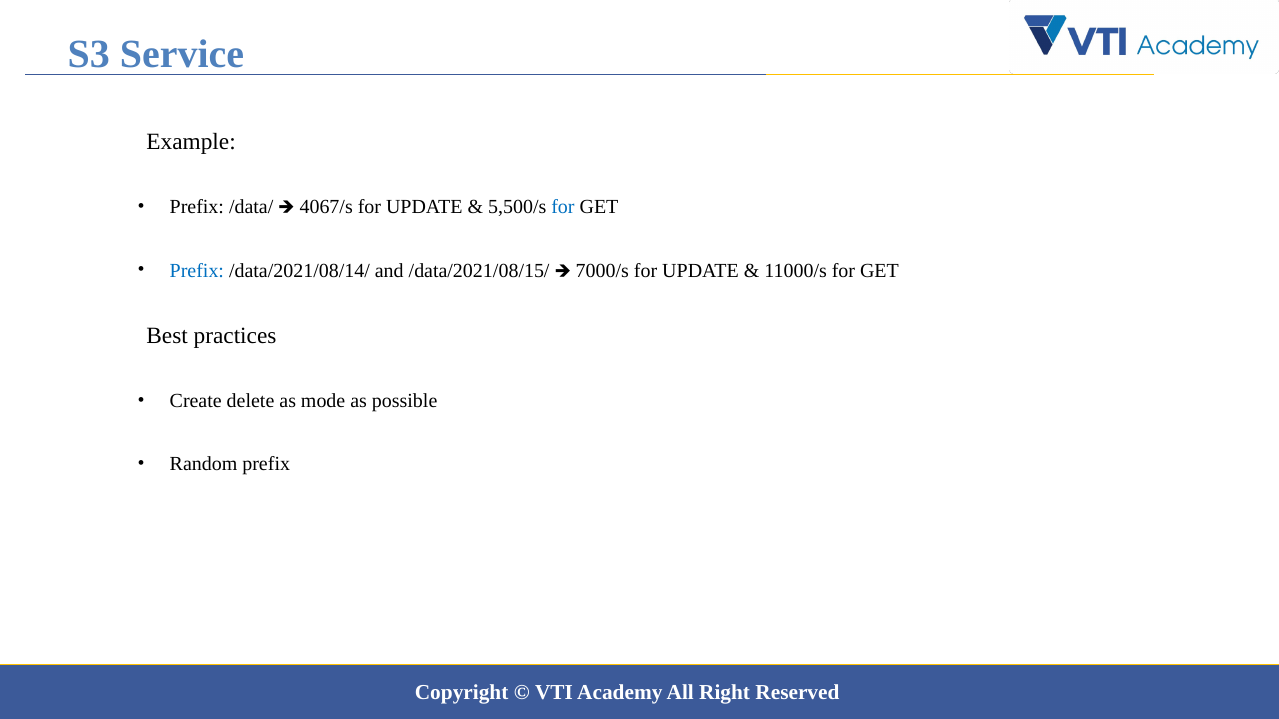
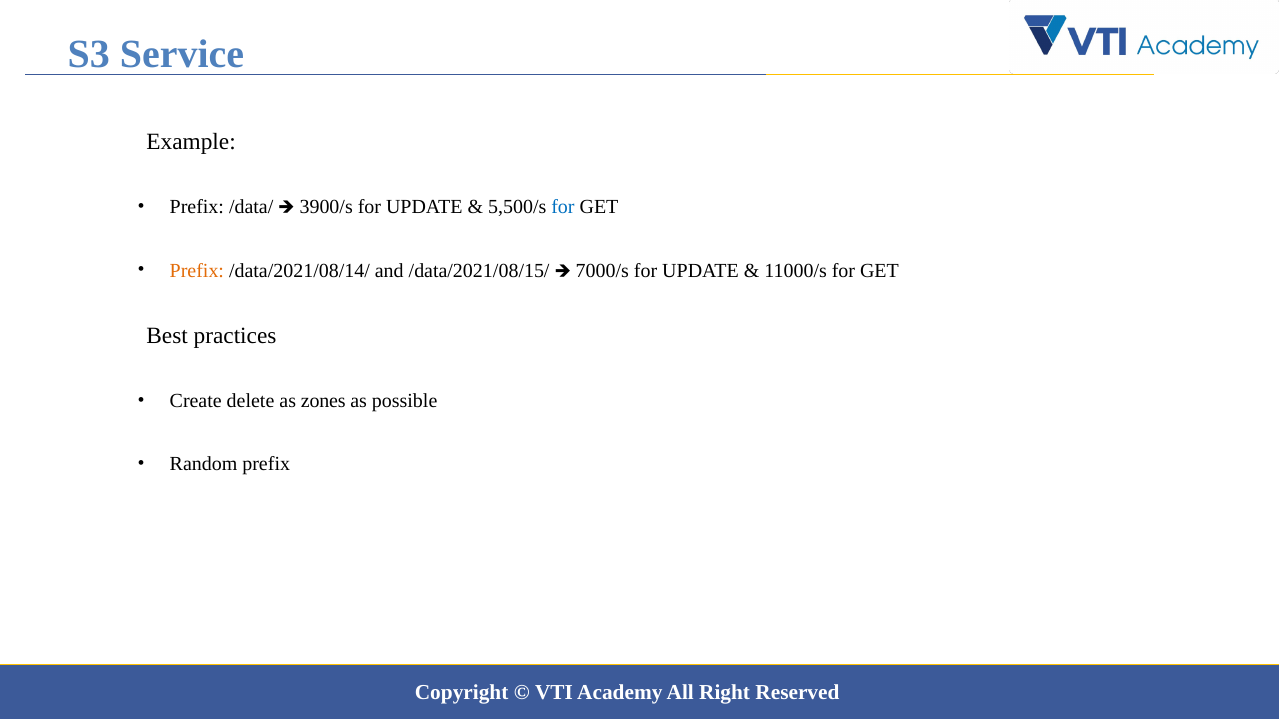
4067/s: 4067/s -> 3900/s (326, 207)
Prefix colour: blue -> orange (197, 271)
mode: mode -> zones (323, 401)
